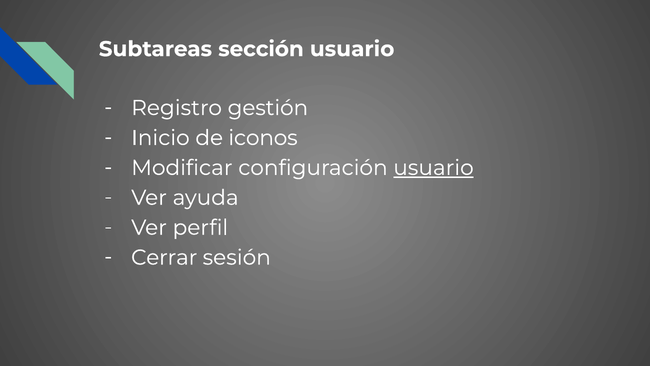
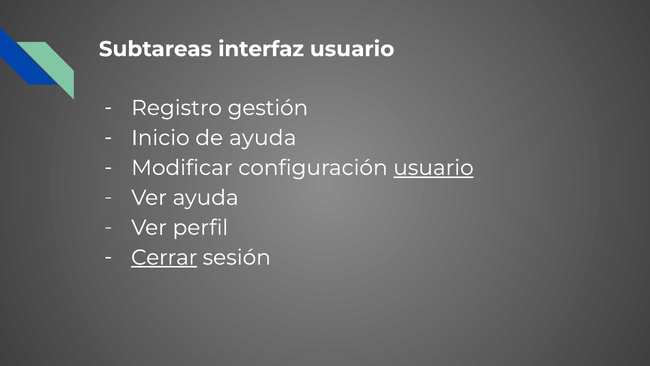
sección: sección -> interfaz (261, 49)
de iconos: iconos -> ayuda (263, 138)
Cerrar underline: none -> present (164, 257)
